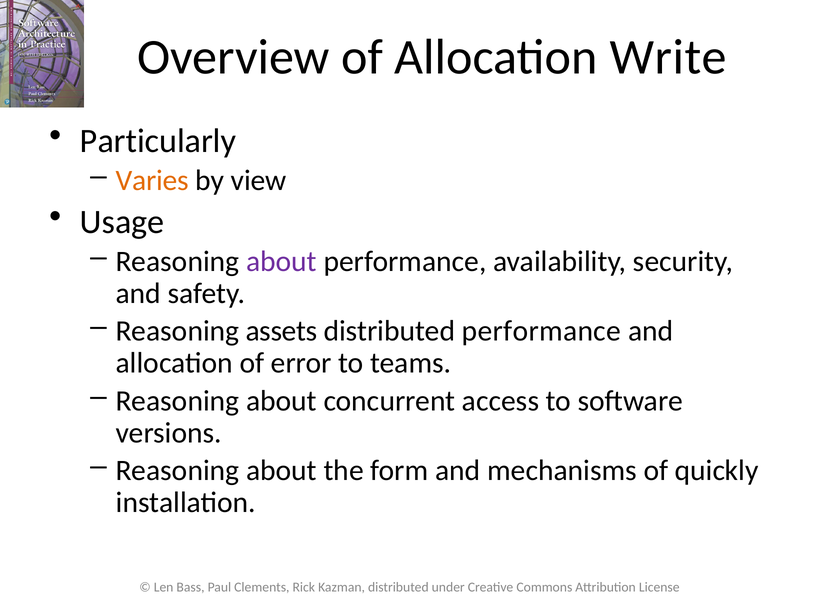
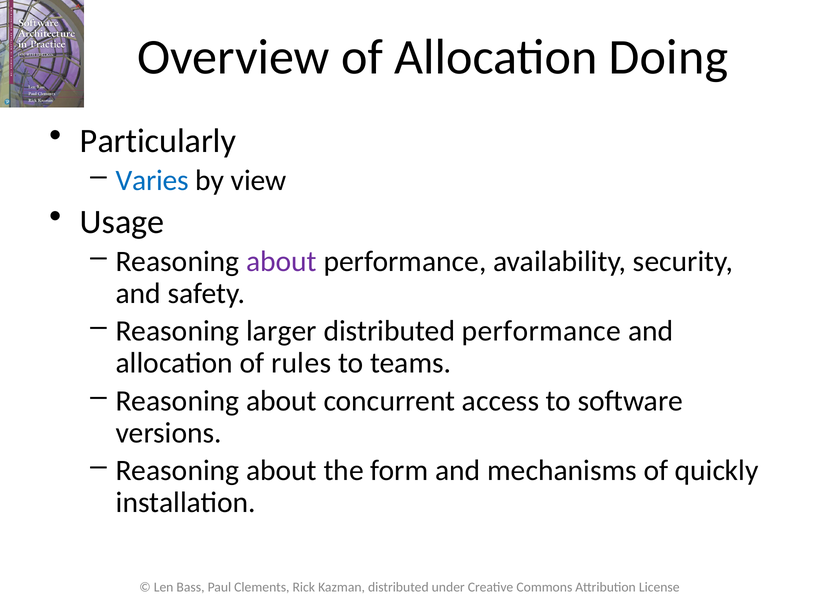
Write: Write -> Doing (668, 57)
Varies colour: orange -> blue (152, 180)
assets: assets -> larger (281, 331)
error: error -> rules (301, 363)
